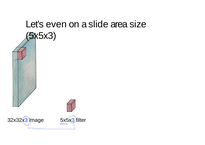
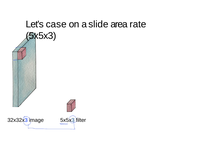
even: even -> case (56, 24)
size: size -> rate (138, 24)
